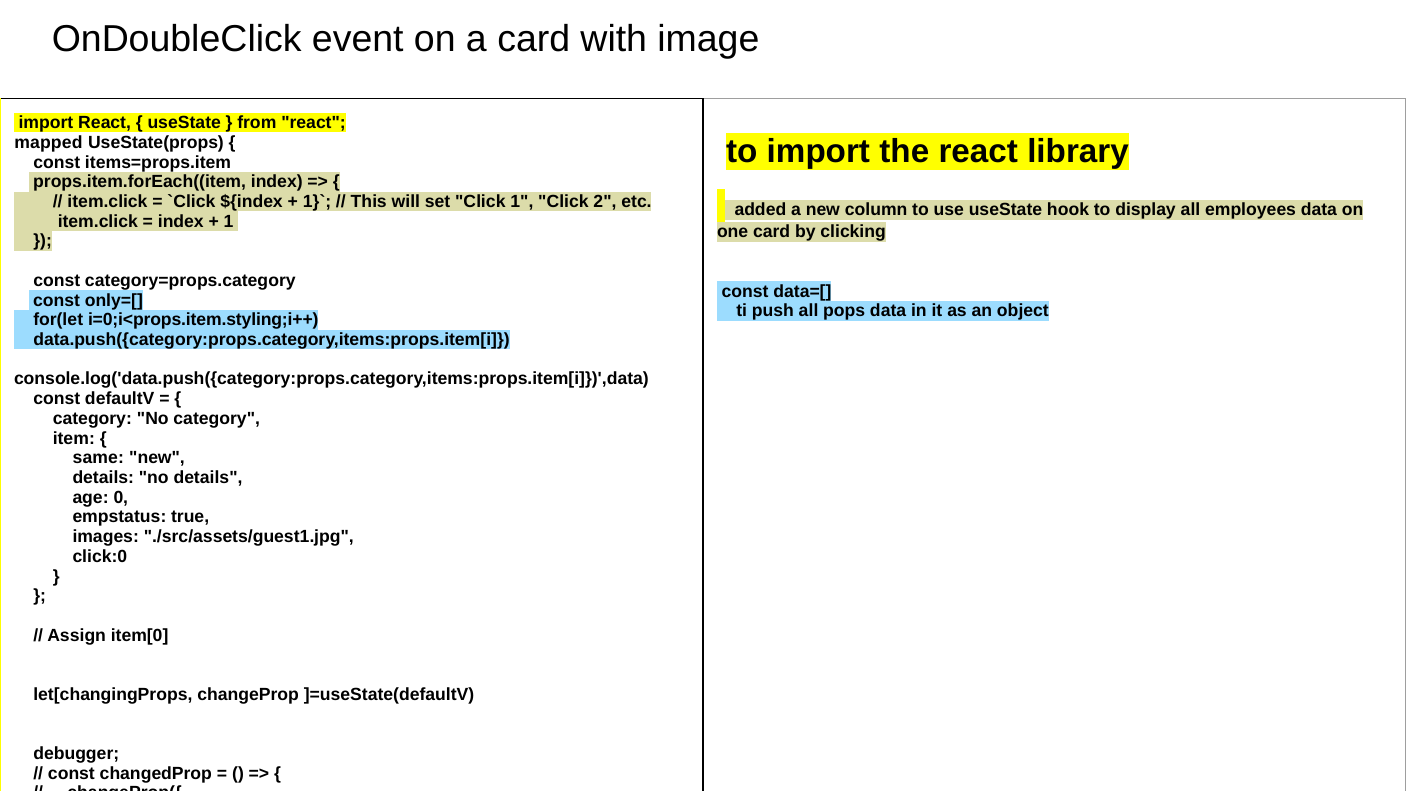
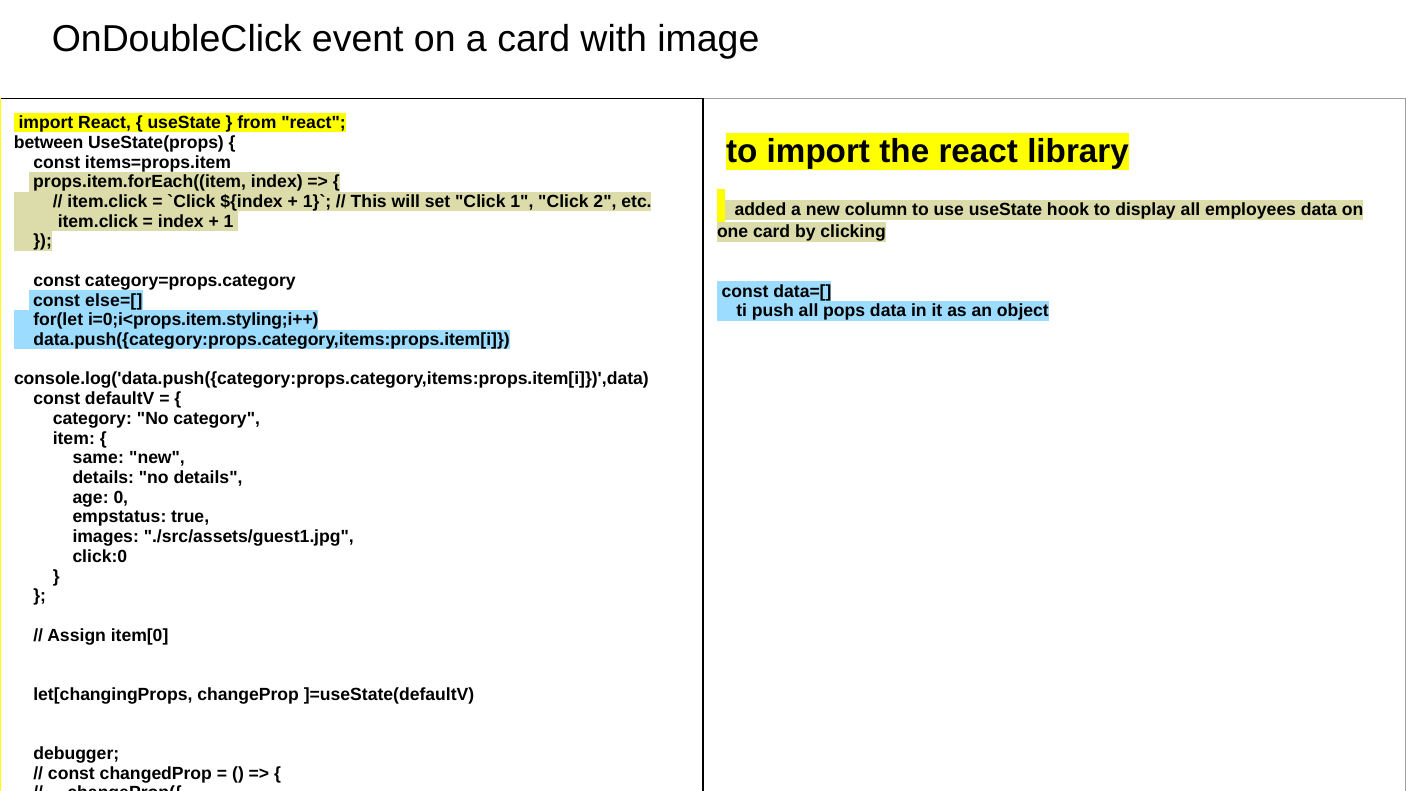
mapped: mapped -> between (49, 143)
only=[: only=[ -> else=[ (114, 300)
